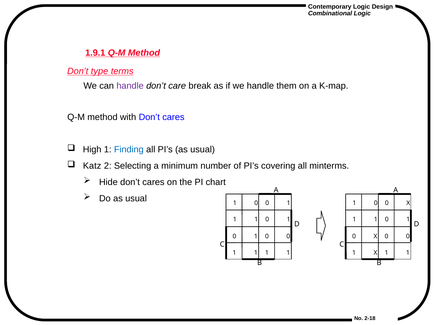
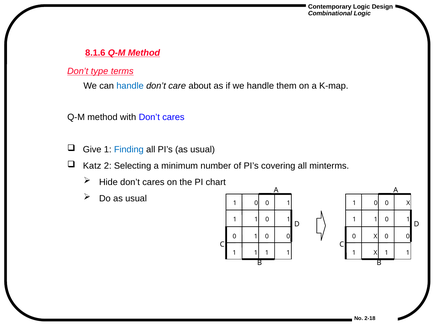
1.9.1: 1.9.1 -> 8.1.6 (95, 53)
handle colour: purple -> blue (130, 86)
break: break -> about (200, 86)
High: High -> Give (92, 150)
